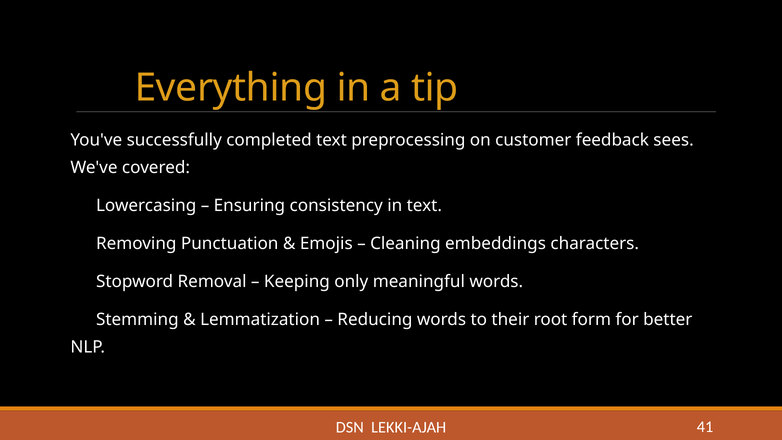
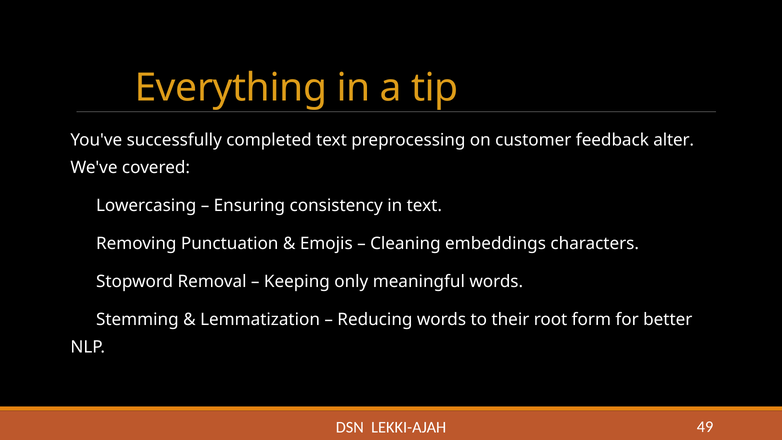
sees: sees -> alter (674, 140)
41: 41 -> 49 (705, 427)
